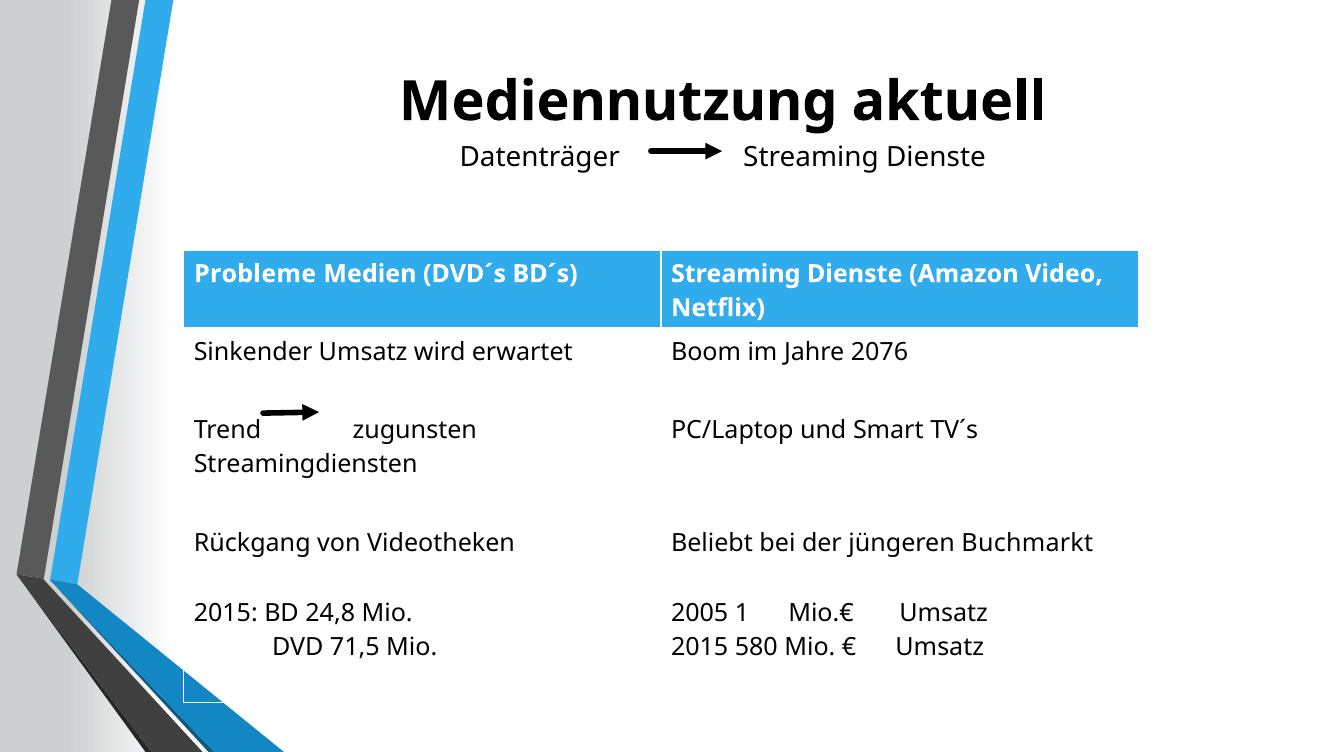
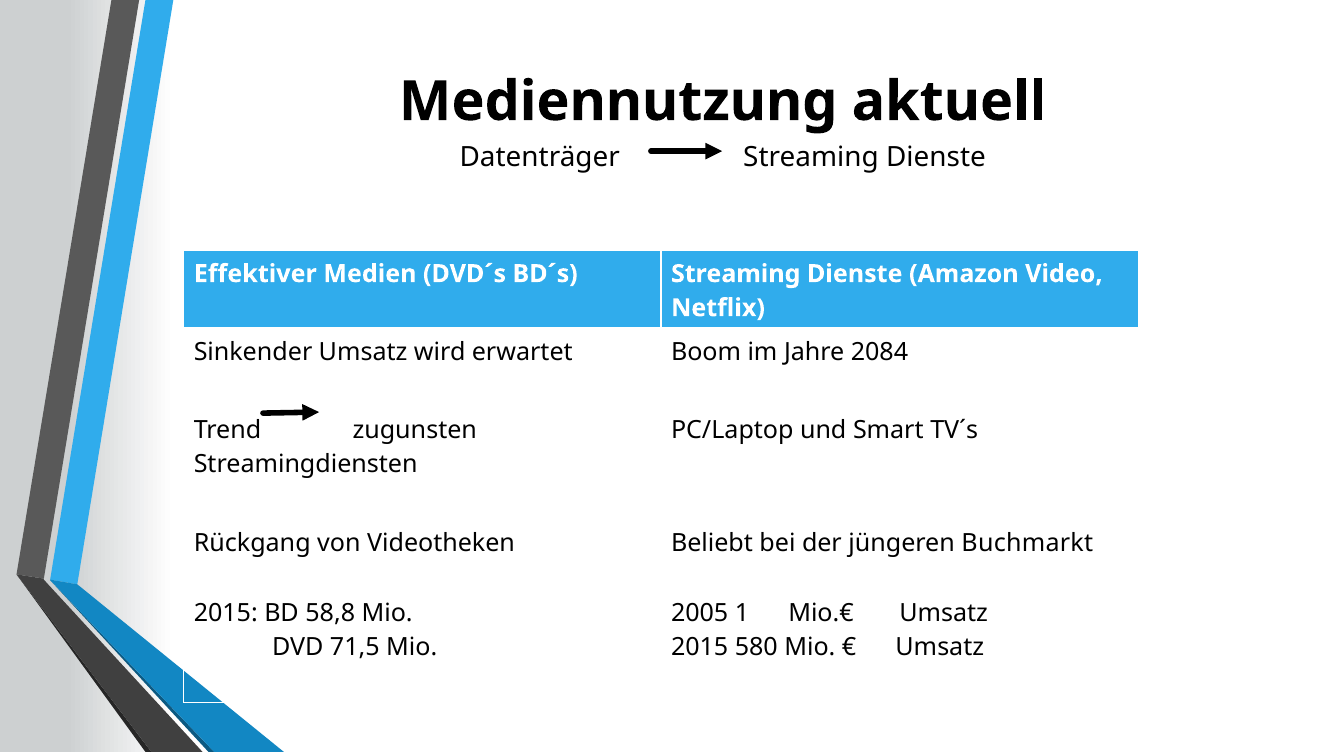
Probleme: Probleme -> Effektiver (255, 274)
2076: 2076 -> 2084 (880, 352)
24,8: 24,8 -> 58,8 (330, 614)
